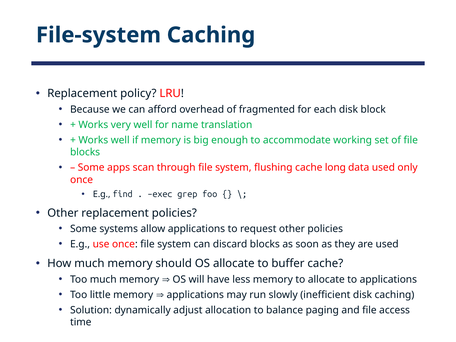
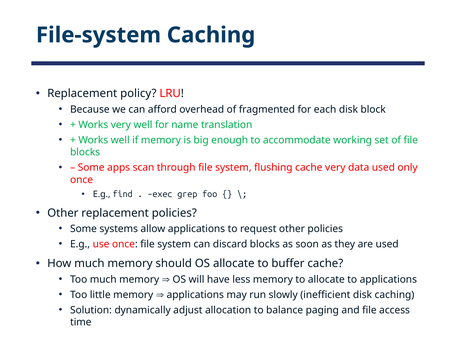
cache long: long -> very (335, 168)
